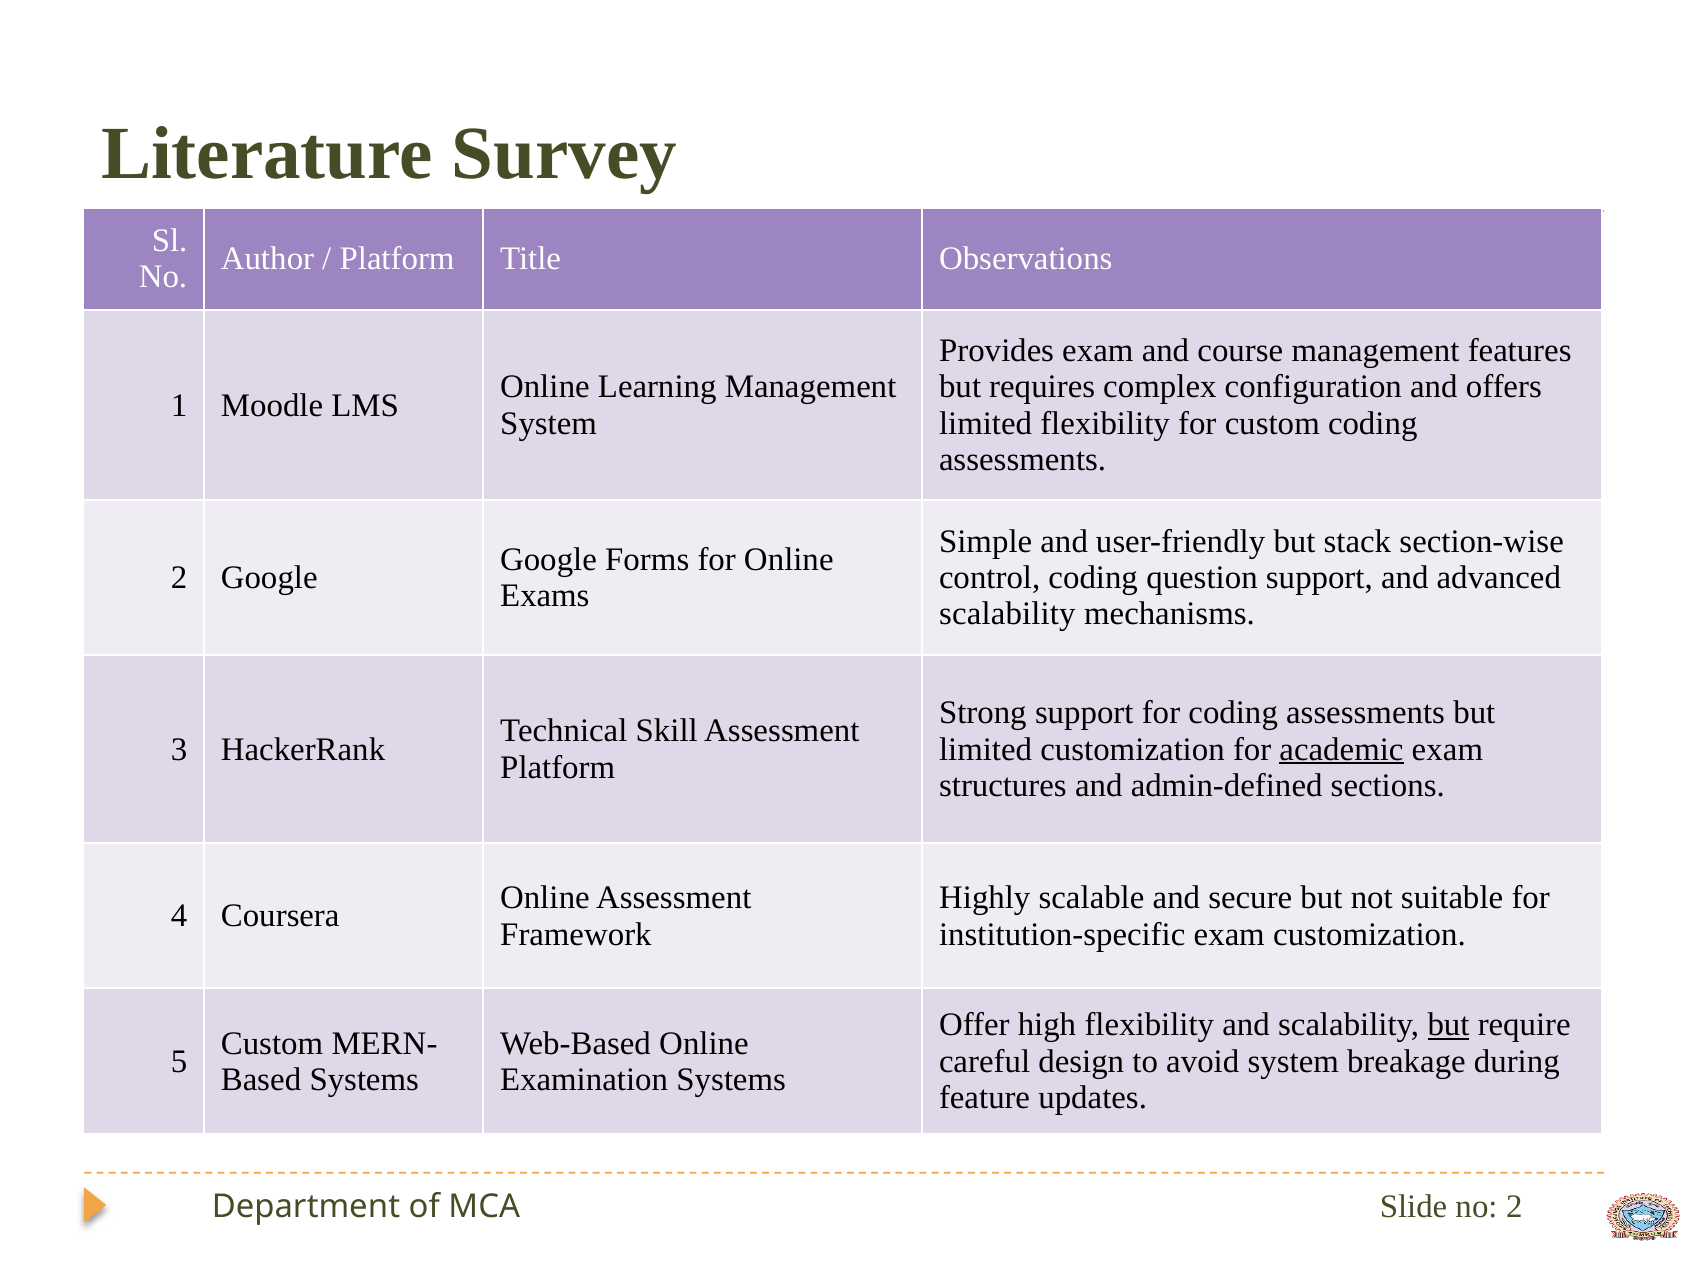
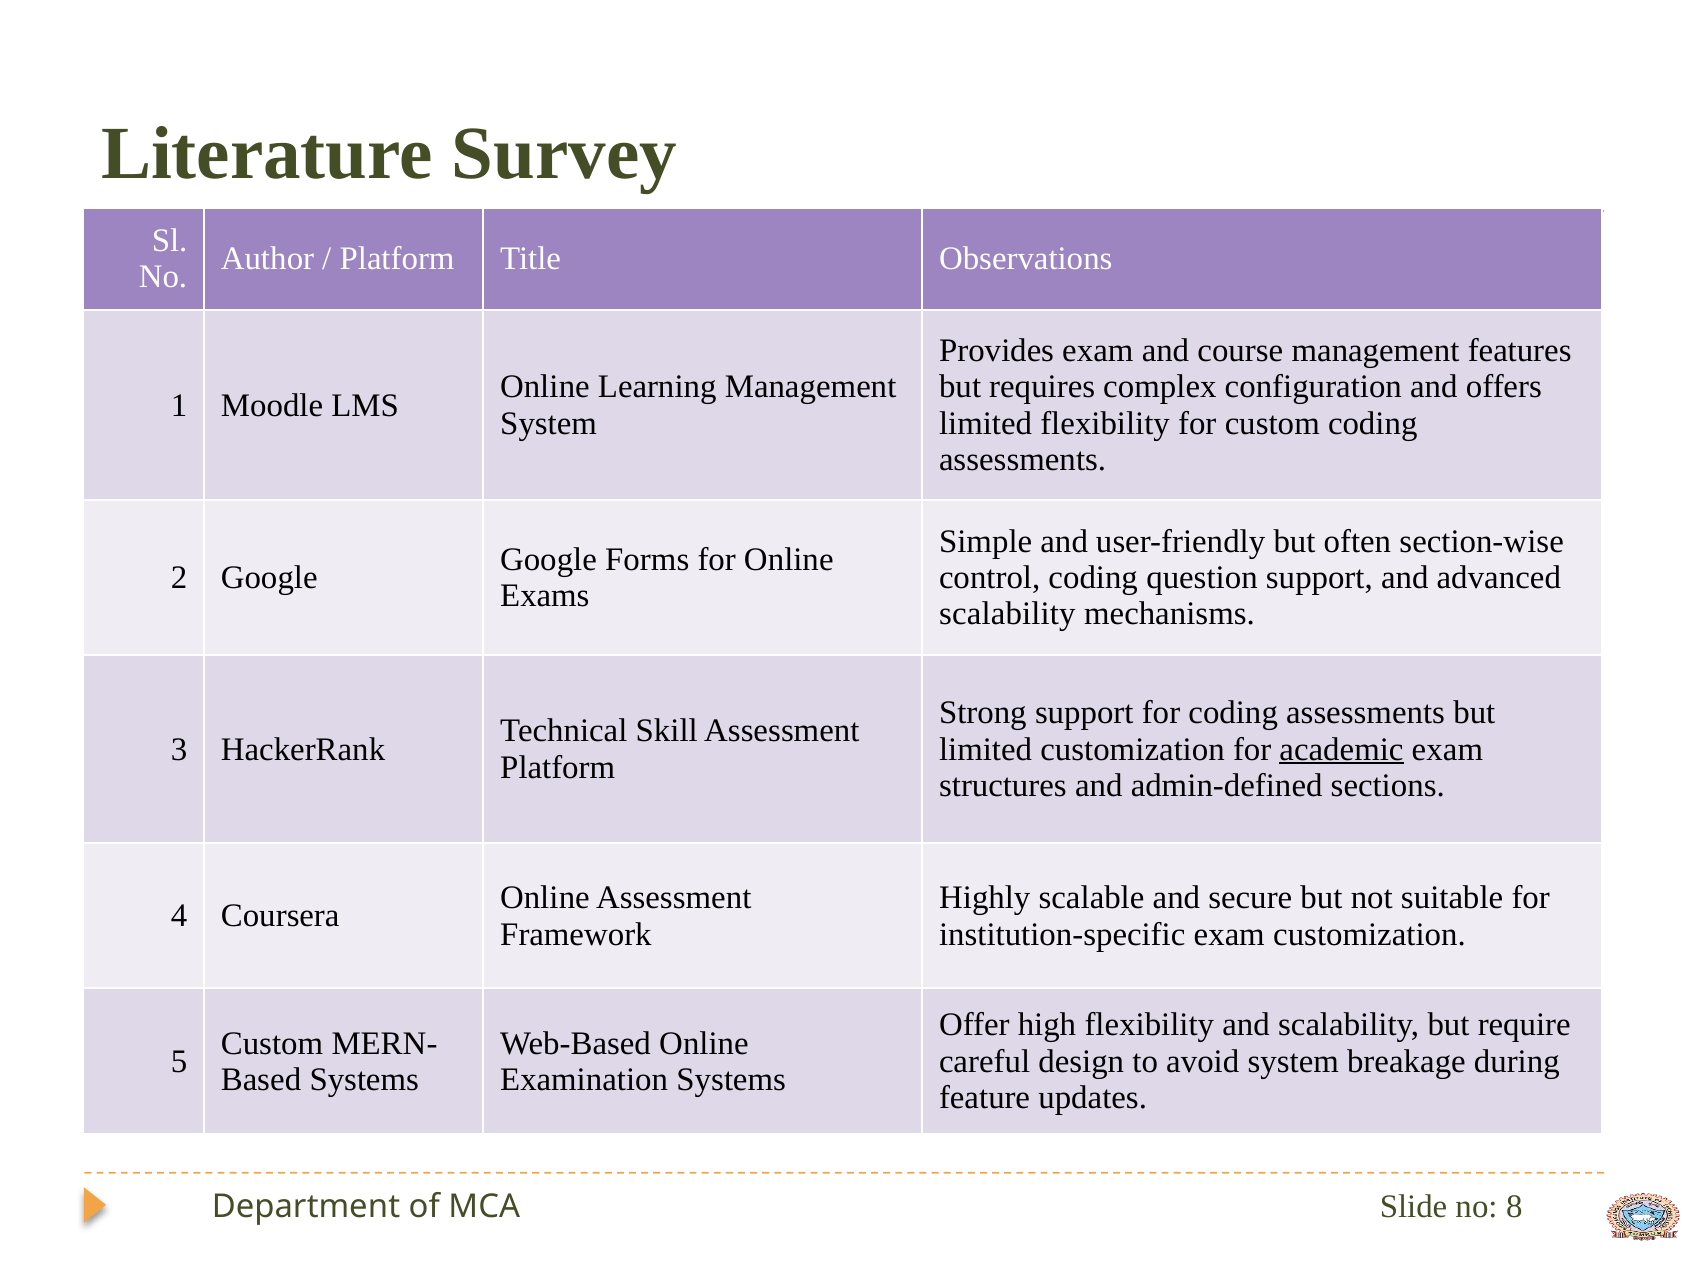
stack: stack -> often (1357, 542)
but underline: present -> none (1449, 1026)
no 2: 2 -> 8 (1514, 1207)
